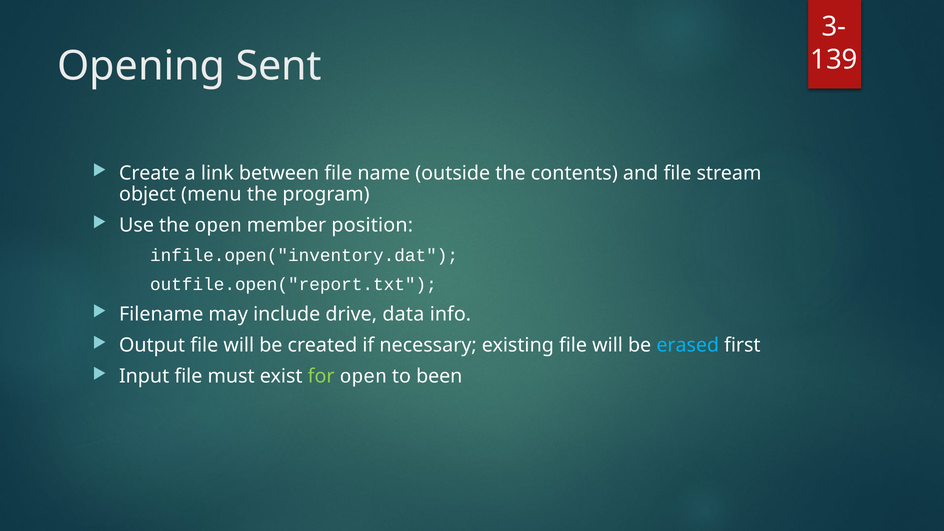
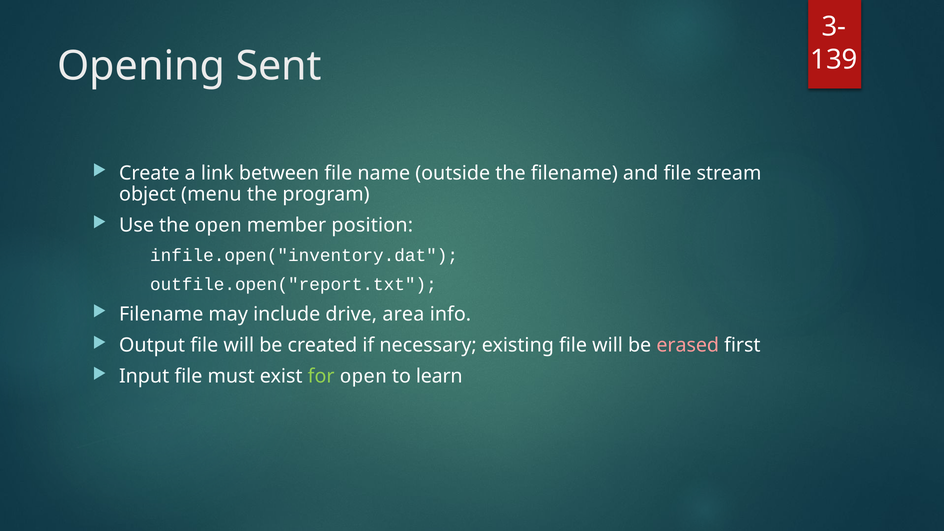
the contents: contents -> filename (574, 173)
data: data -> area (403, 314)
erased colour: light blue -> pink (688, 345)
been: been -> learn (439, 376)
